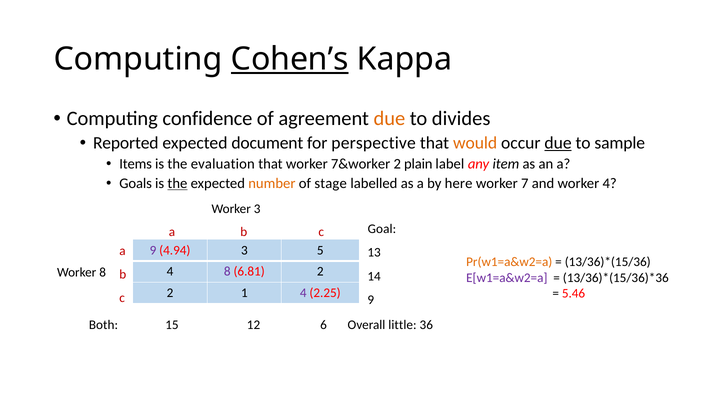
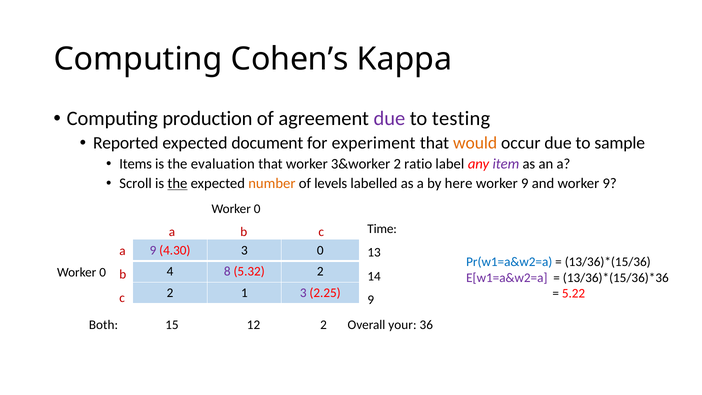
Cohen’s underline: present -> none (290, 59)
confidence: confidence -> production (207, 119)
due colour: orange -> purple (389, 119)
divides: divides -> testing (461, 119)
perspective: perspective -> experiment (374, 143)
due underline: present -> none (558, 143)
7&worker: 7&worker -> 3&worker (361, 164)
plain: plain -> ratio (418, 164)
item colour: black -> purple (506, 164)
Goals: Goals -> Scroll (136, 183)
stage: stage -> levels (331, 183)
7: 7 -> 9 (525, 183)
and worker 4: 4 -> 9 (610, 183)
3: 3 -> 0 (257, 209)
Goal: Goal -> Time (382, 229)
4.94: 4.94 -> 4.30 (175, 250)
3 5: 5 -> 0 (320, 250)
Pr(w1=a&w2=a colour: orange -> blue (509, 262)
6.81: 6.81 -> 5.32 (249, 272)
8: 8 -> 0 (103, 272)
1 4: 4 -> 3 (303, 293)
5.46: 5.46 -> 5.22 (574, 293)
12 6: 6 -> 2 (324, 325)
little: little -> your (402, 325)
